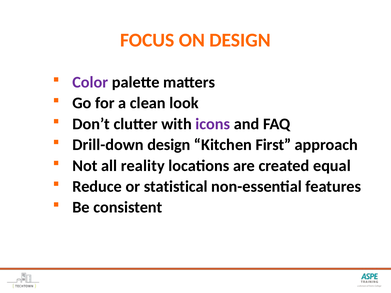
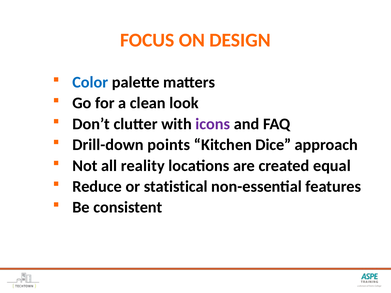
Color colour: purple -> blue (90, 82)
Drill-down design: design -> points (169, 145)
First: First -> Dice (273, 145)
